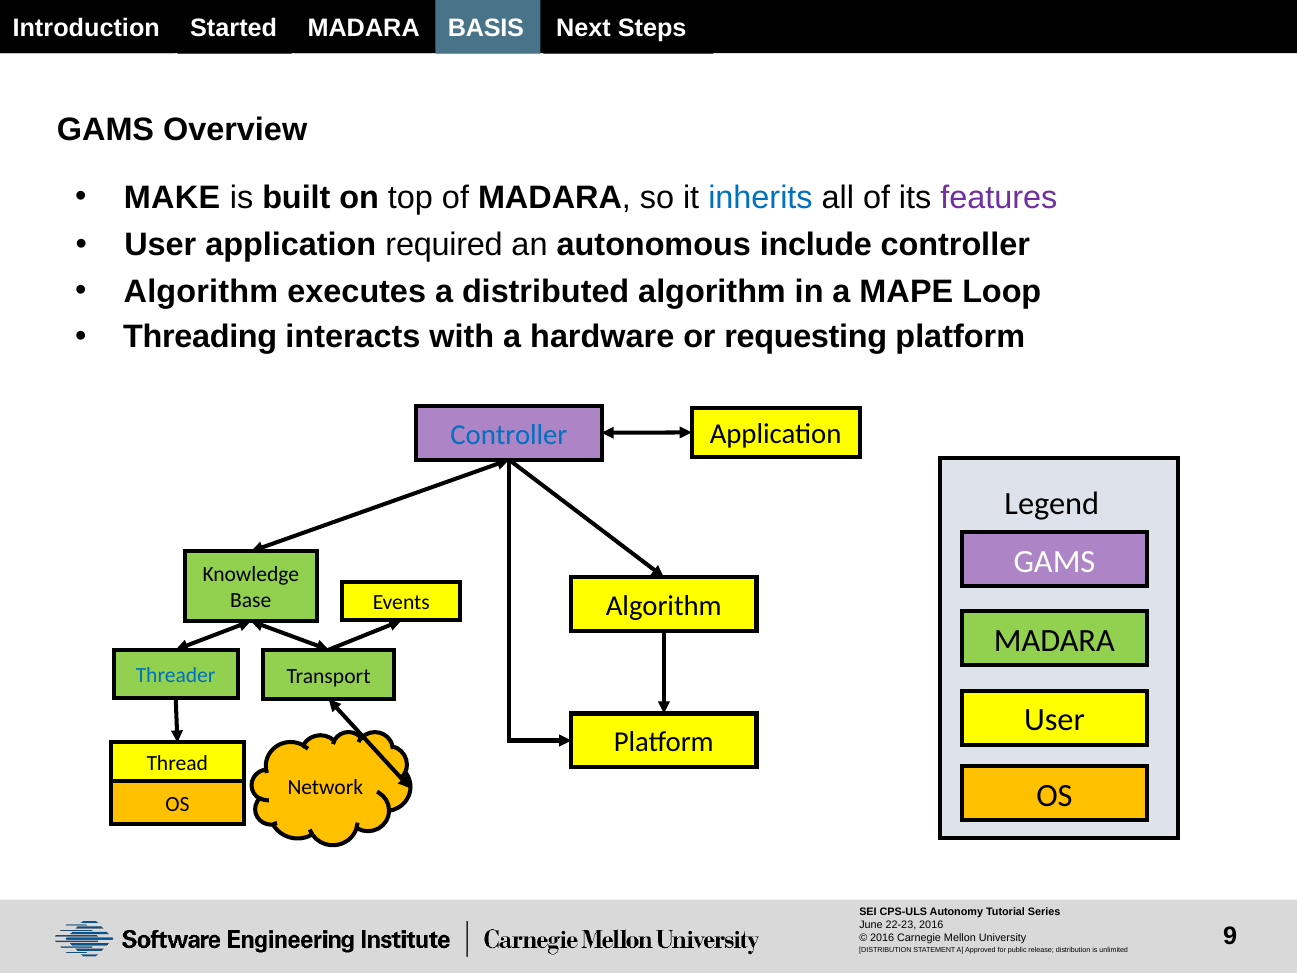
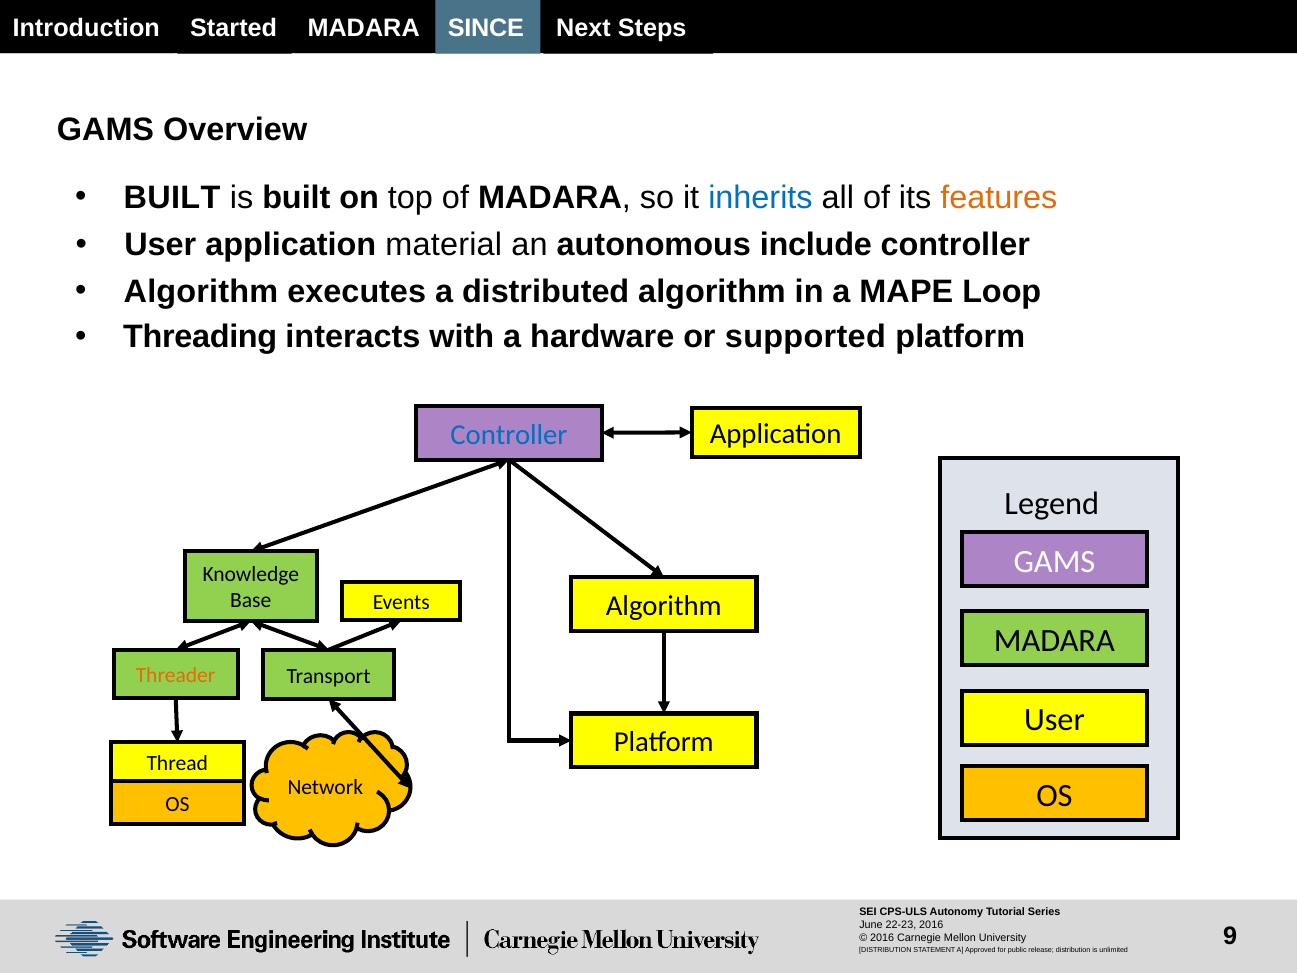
BASIS: BASIS -> SINCE (486, 29)
MAKE: MAKE -> BUILT (172, 198)
features colour: purple -> orange (999, 198)
required: required -> material (444, 245)
requesting: requesting -> supported (805, 337)
Threader colour: blue -> orange (176, 675)
